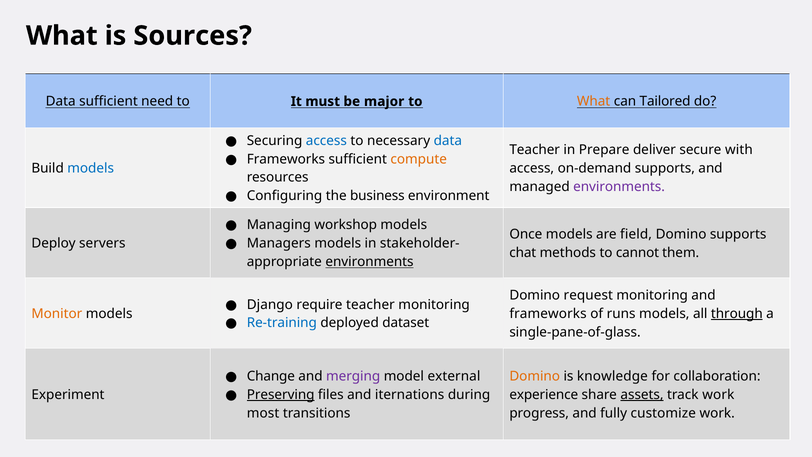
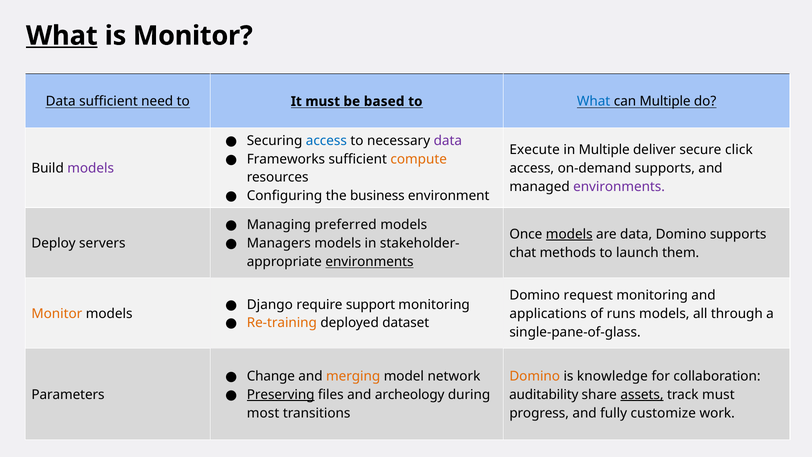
What underline: none -> present (62, 36)
is Sources: Sources -> Monitor (193, 36)
major: major -> based (384, 101)
What colour: orange -> blue (594, 101)
can Tailored: Tailored -> Multiple (665, 101)
data colour: blue -> purple (448, 141)
Teacher: Teacher -> Execute (535, 150)
in Prepare: Prepare -> Multiple (604, 150)
with: with -> click (739, 150)
models colour: blue -> purple (91, 168)
workshop: workshop -> preferred (346, 225)
models underline: none -> present (569, 234)
are field: field -> data (636, 234)
cannot: cannot -> launch (637, 253)
require teacher: teacher -> support (371, 304)
frameworks: frameworks -> applications (548, 314)
through underline: present -> none (737, 314)
Re-training colour: blue -> orange (282, 323)
merging colour: purple -> orange (353, 376)
external: external -> network (454, 376)
iternations: iternations -> archeology (410, 395)
Experiment: Experiment -> Parameters (68, 395)
experience: experience -> auditability (544, 395)
track work: work -> must (718, 395)
